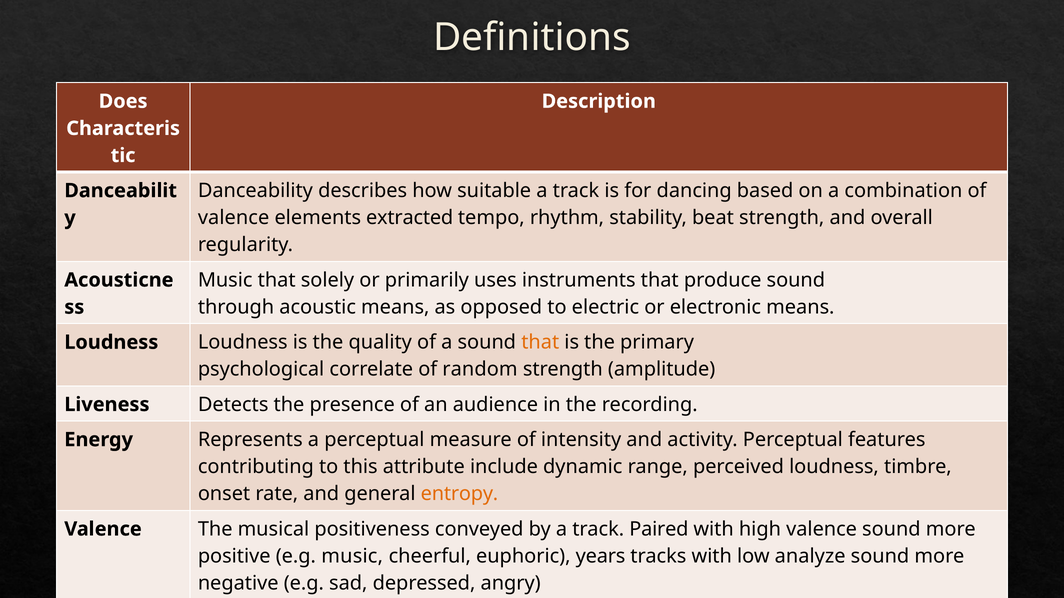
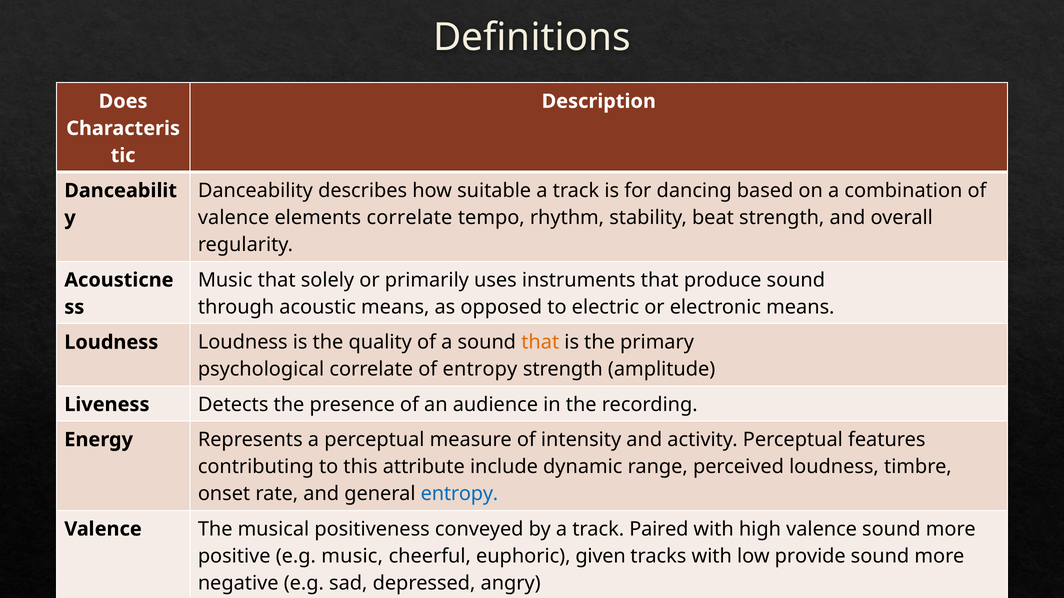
elements extracted: extracted -> correlate (409, 218)
of random: random -> entropy (480, 370)
entropy colour: orange -> blue (459, 494)
euphoric years: years -> given (601, 557)
analyze: analyze -> provide (810, 557)
